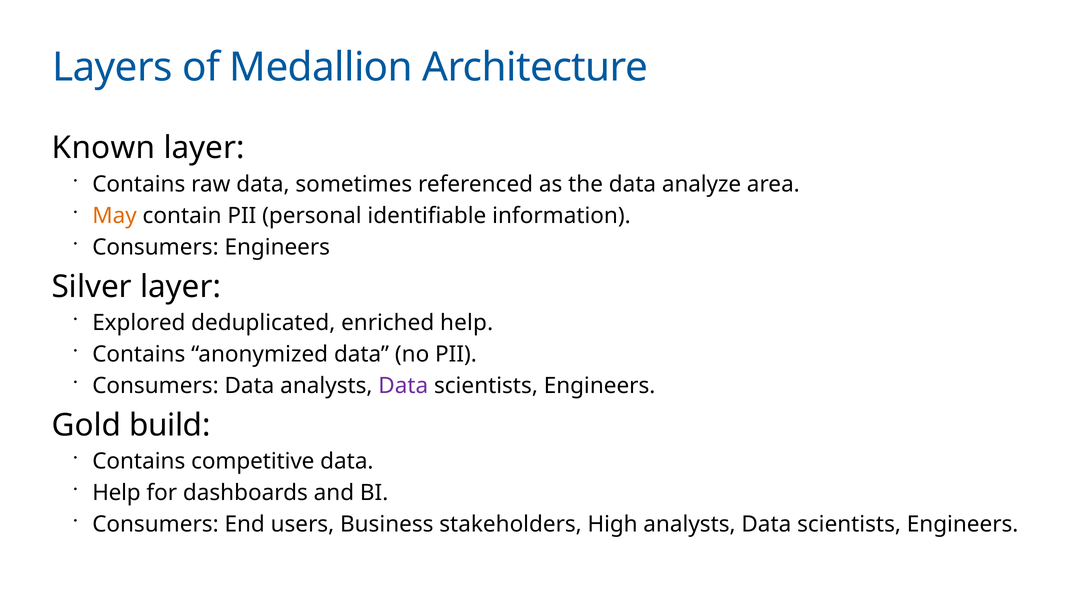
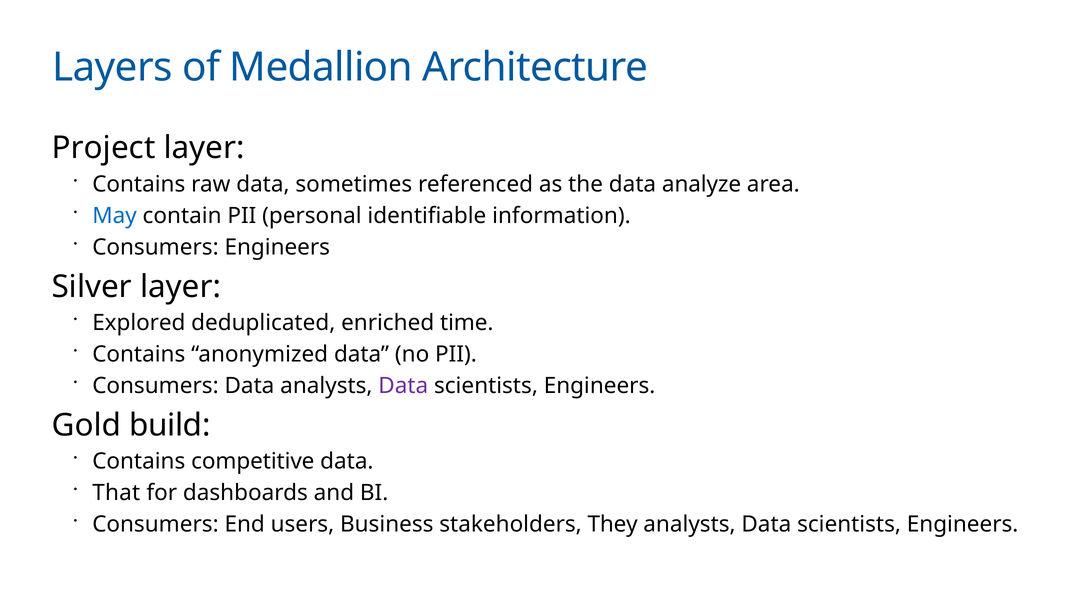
Known: Known -> Project (104, 148)
May colour: orange -> blue (115, 216)
enriched help: help -> time (467, 323)
Help: Help -> That (116, 493)
High: High -> They (613, 525)
